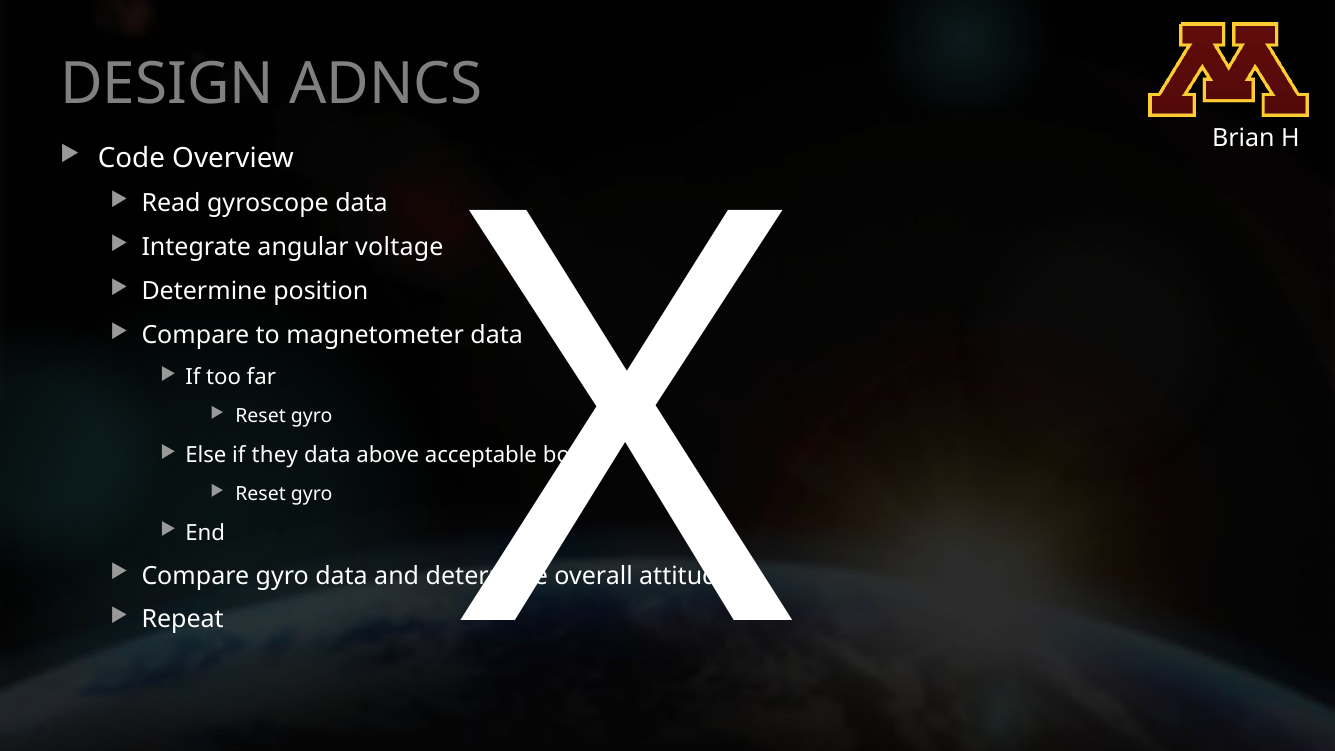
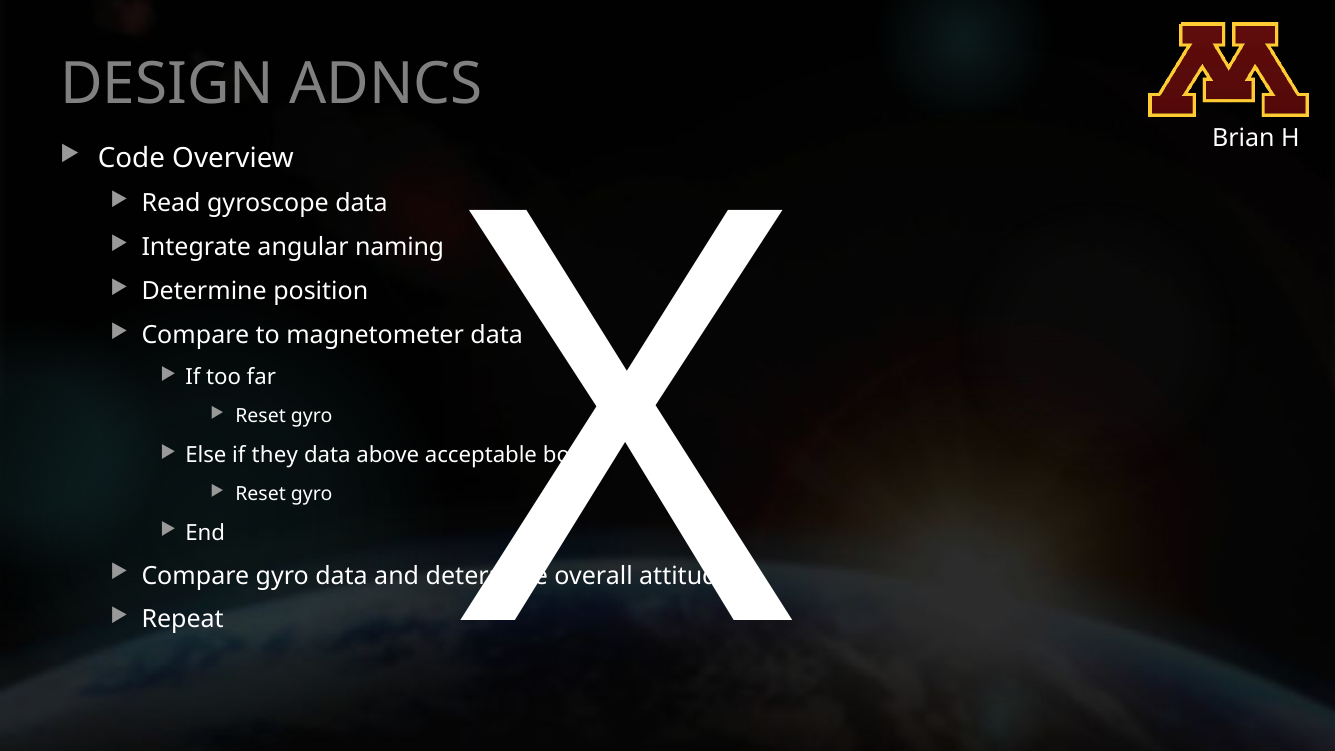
voltage: voltage -> naming (400, 247)
